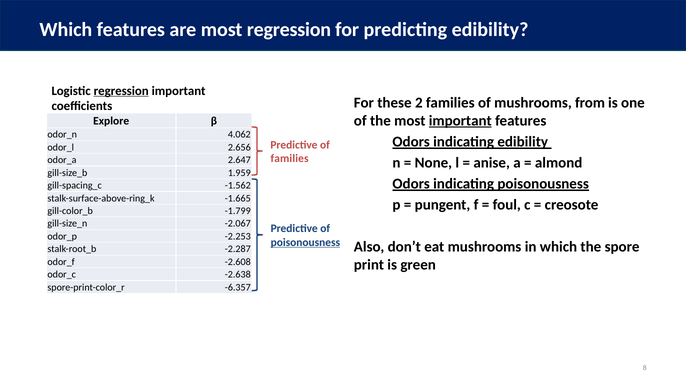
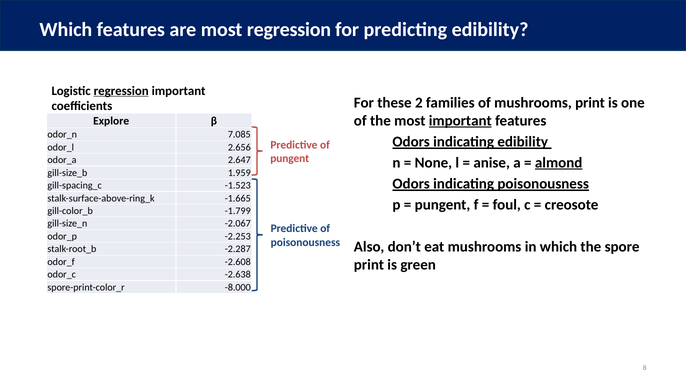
mushrooms from: from -> print (590, 103)
4.062: 4.062 -> 7.085 (239, 135)
families: families -> pungent (290, 158)
almond underline: none -> present (559, 163)
-1.562: -1.562 -> -1.523 (238, 185)
poisonousness underline: present -> none (305, 242)
-6.357: -6.357 -> -8.000 (238, 287)
